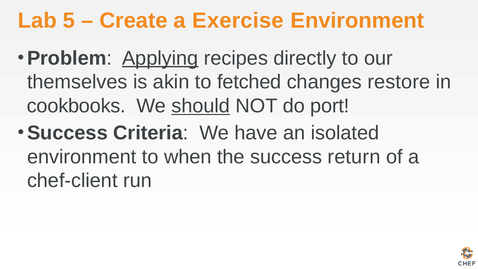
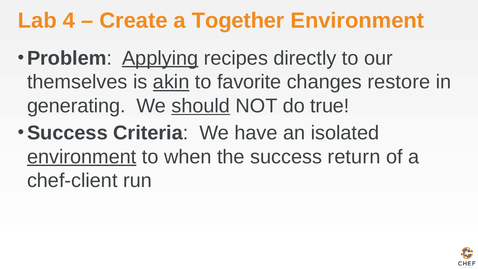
5: 5 -> 4 (69, 21)
Exercise: Exercise -> Together (238, 21)
akin underline: none -> present (171, 82)
fetched: fetched -> favorite (249, 82)
cookbooks: cookbooks -> generating (76, 106)
port: port -> true (330, 106)
environment underline: none -> present (82, 157)
